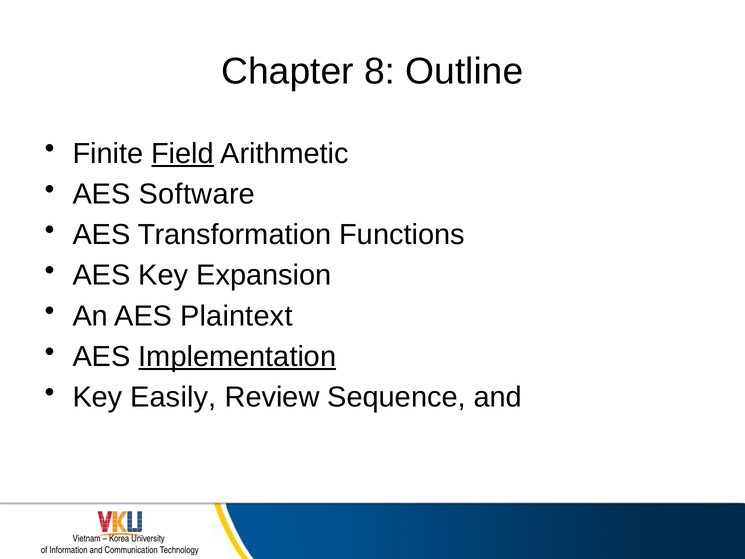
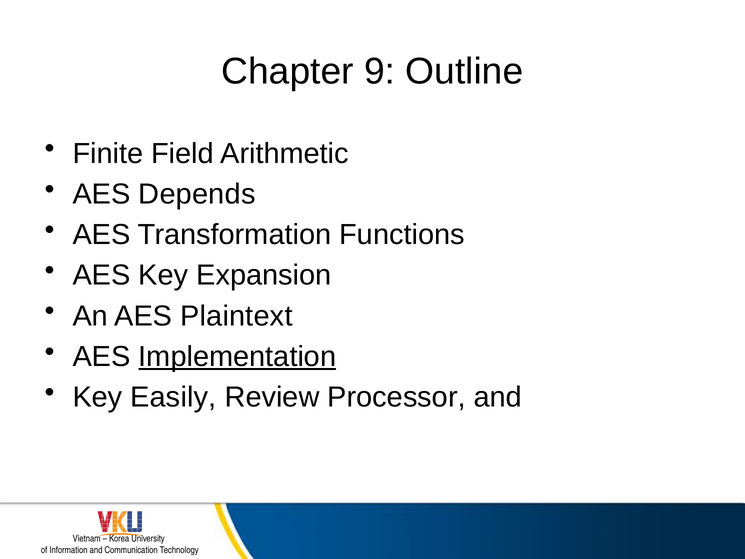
8: 8 -> 9 (380, 72)
Field underline: present -> none (183, 154)
Software: Software -> Depends (197, 194)
Sequence: Sequence -> Processor (397, 397)
